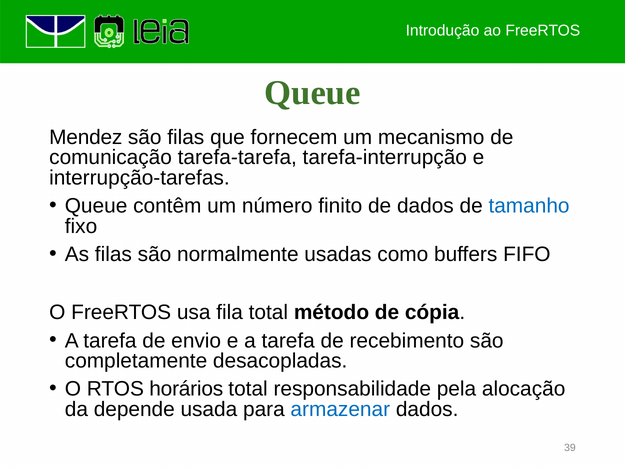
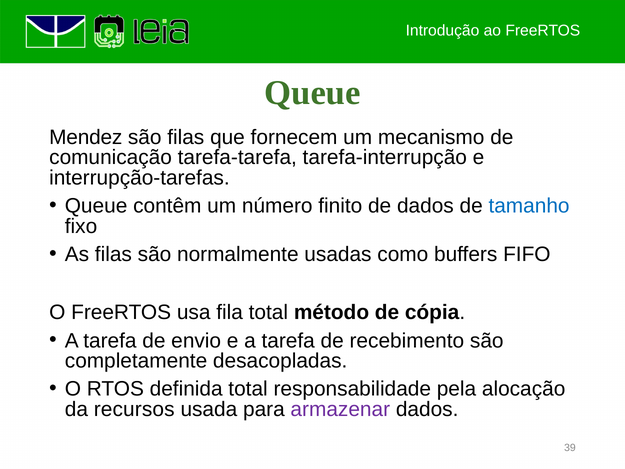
horários: horários -> definida (186, 389)
depende: depende -> recursos (134, 409)
armazenar colour: blue -> purple (340, 409)
